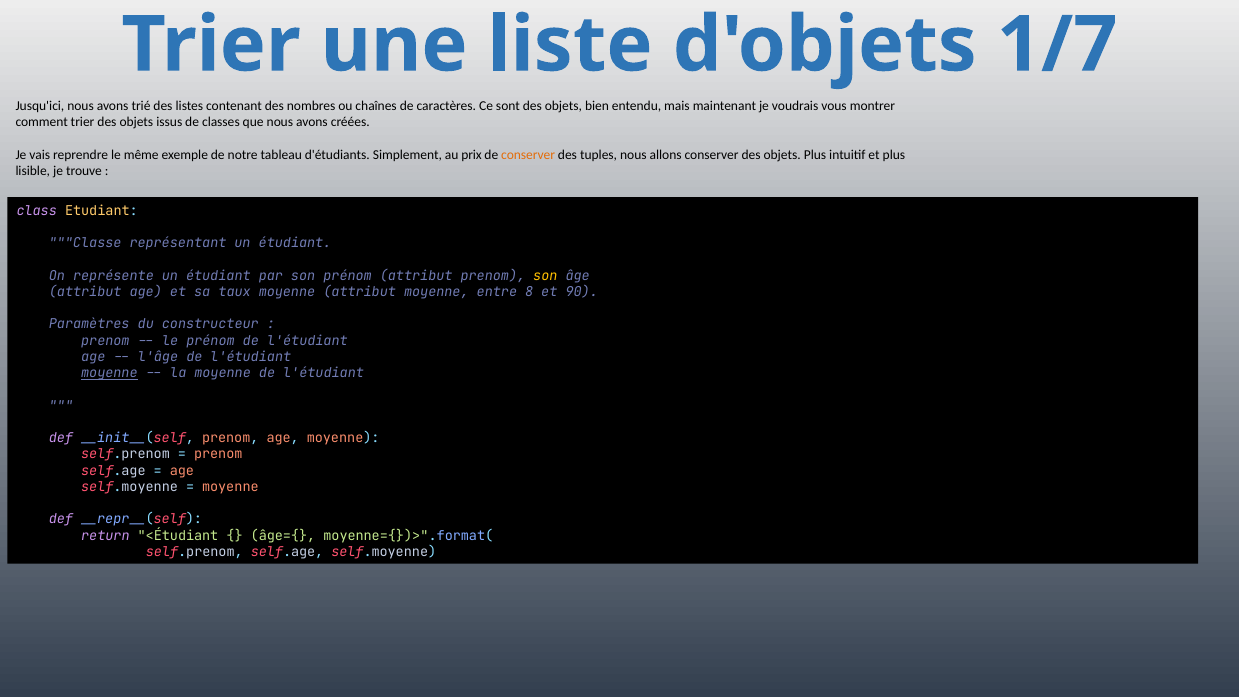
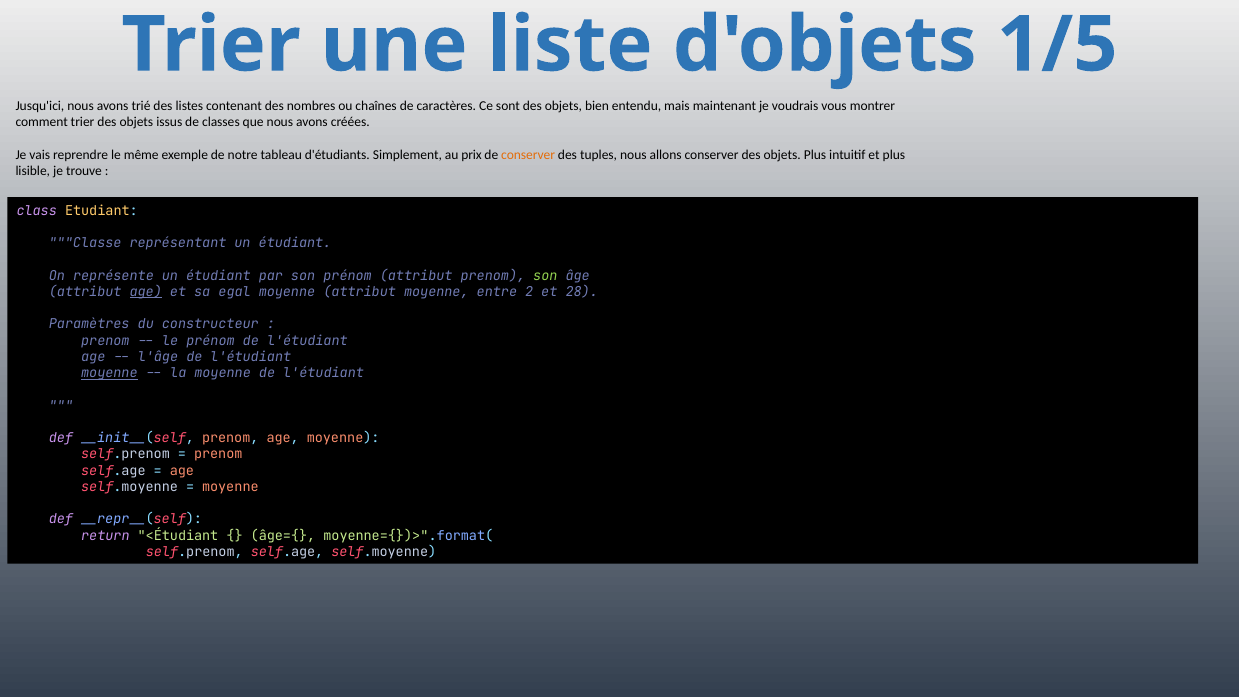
1/7: 1/7 -> 1/5 (1057, 45)
son colour: yellow -> light green (545, 276)
age underline: none -> present (146, 292)
taux: taux -> egal (235, 292)
8: 8 -> 2 (529, 292)
90: 90 -> 28 (582, 292)
